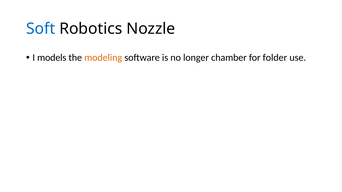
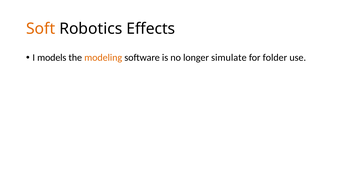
Soft colour: blue -> orange (41, 29)
Nozzle: Nozzle -> Effects (151, 29)
chamber: chamber -> simulate (229, 58)
